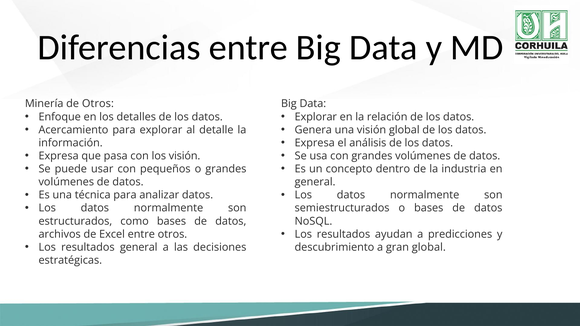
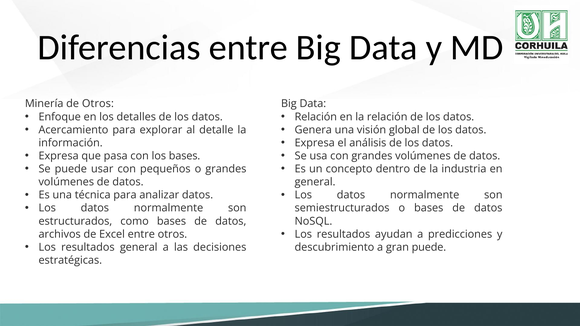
Explorar: Explorar -> Relación (316, 117)
los visión: visión -> bases (185, 156)
gran global: global -> puede (429, 247)
